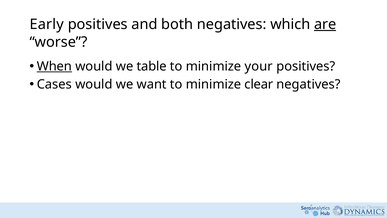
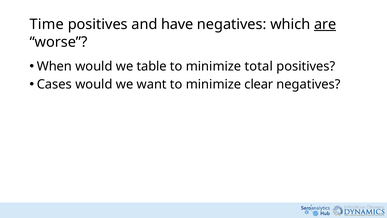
Early: Early -> Time (47, 24)
both: both -> have (177, 24)
When underline: present -> none (54, 66)
your: your -> total (259, 66)
